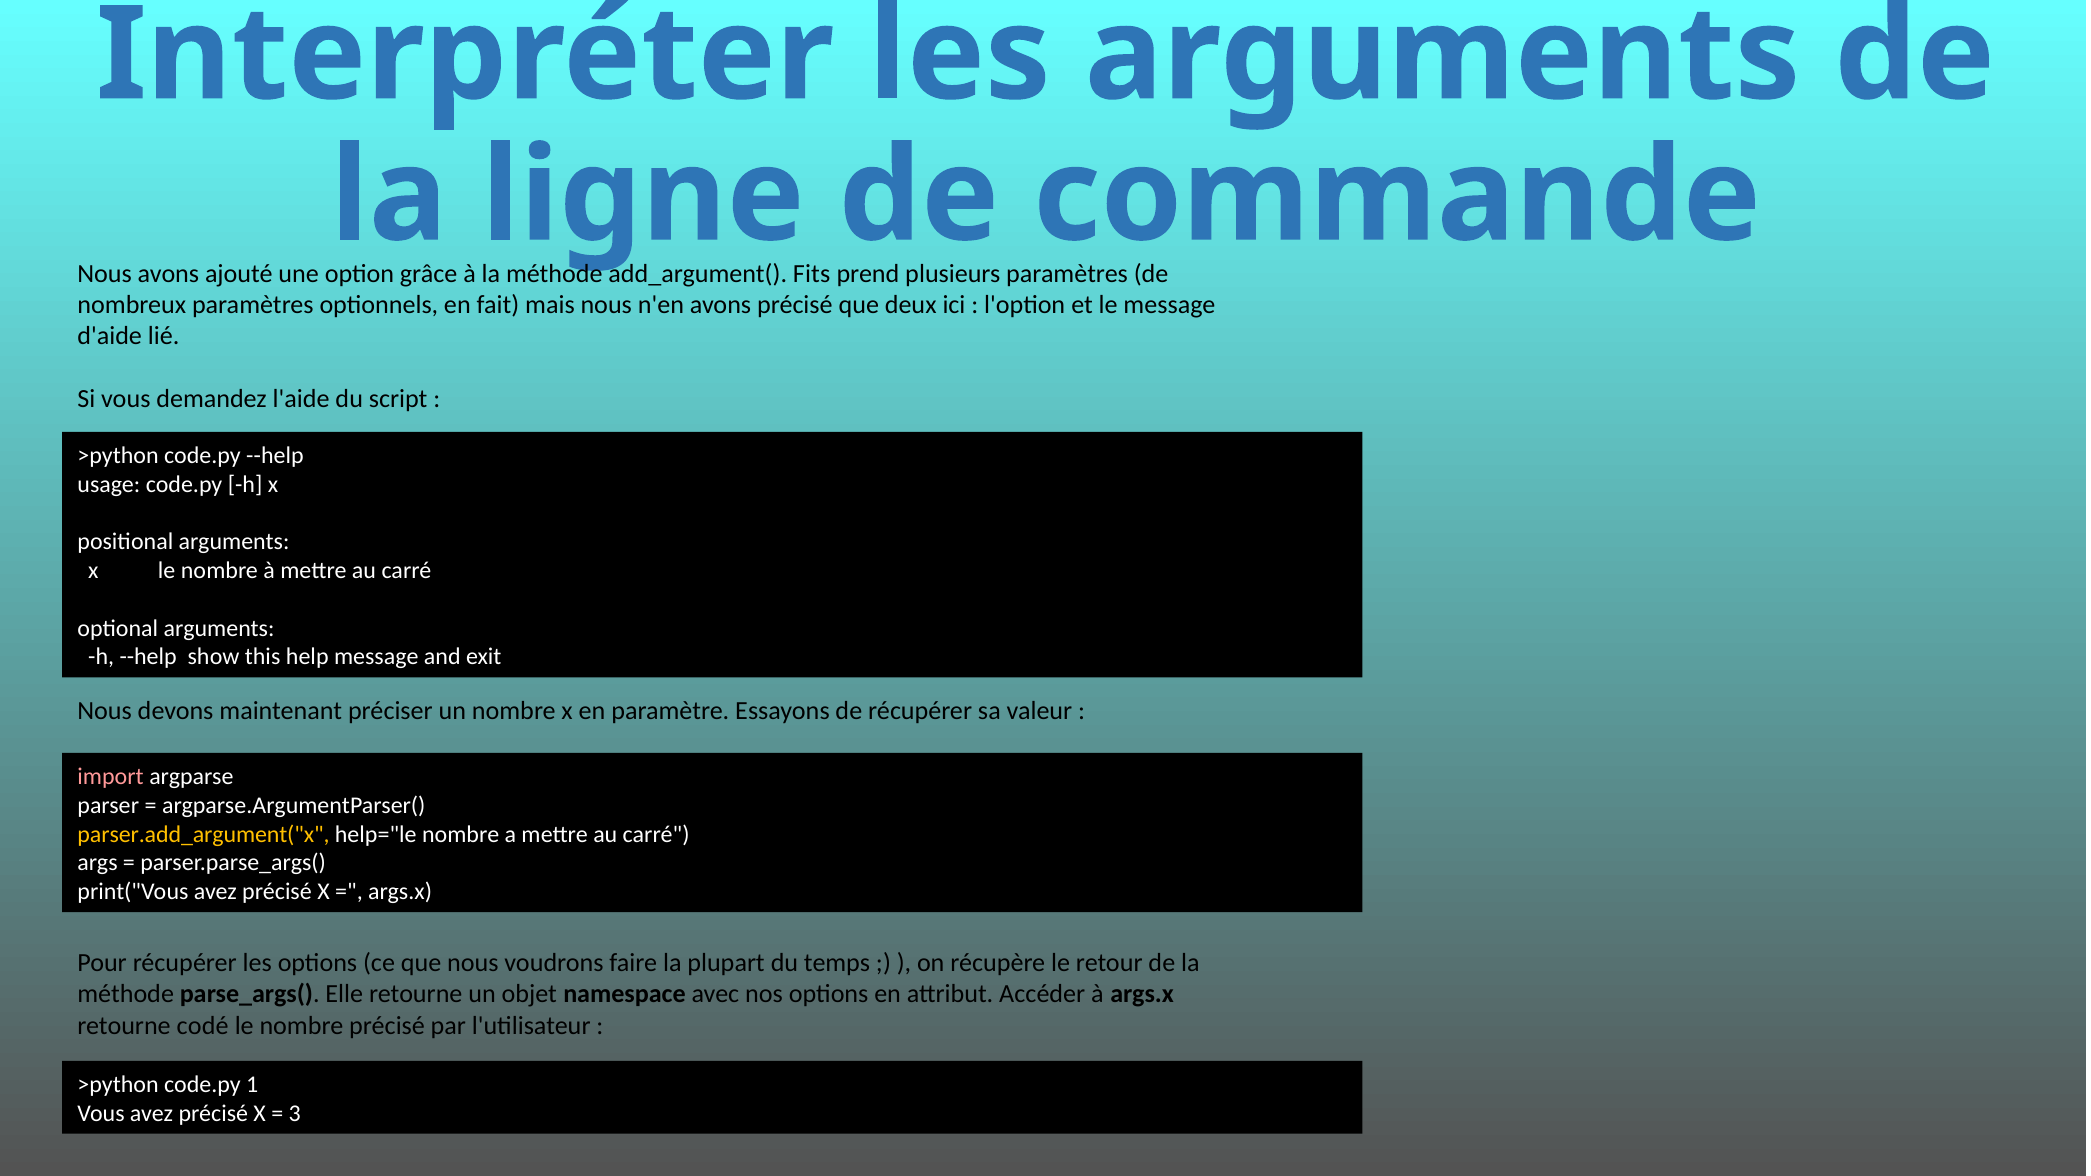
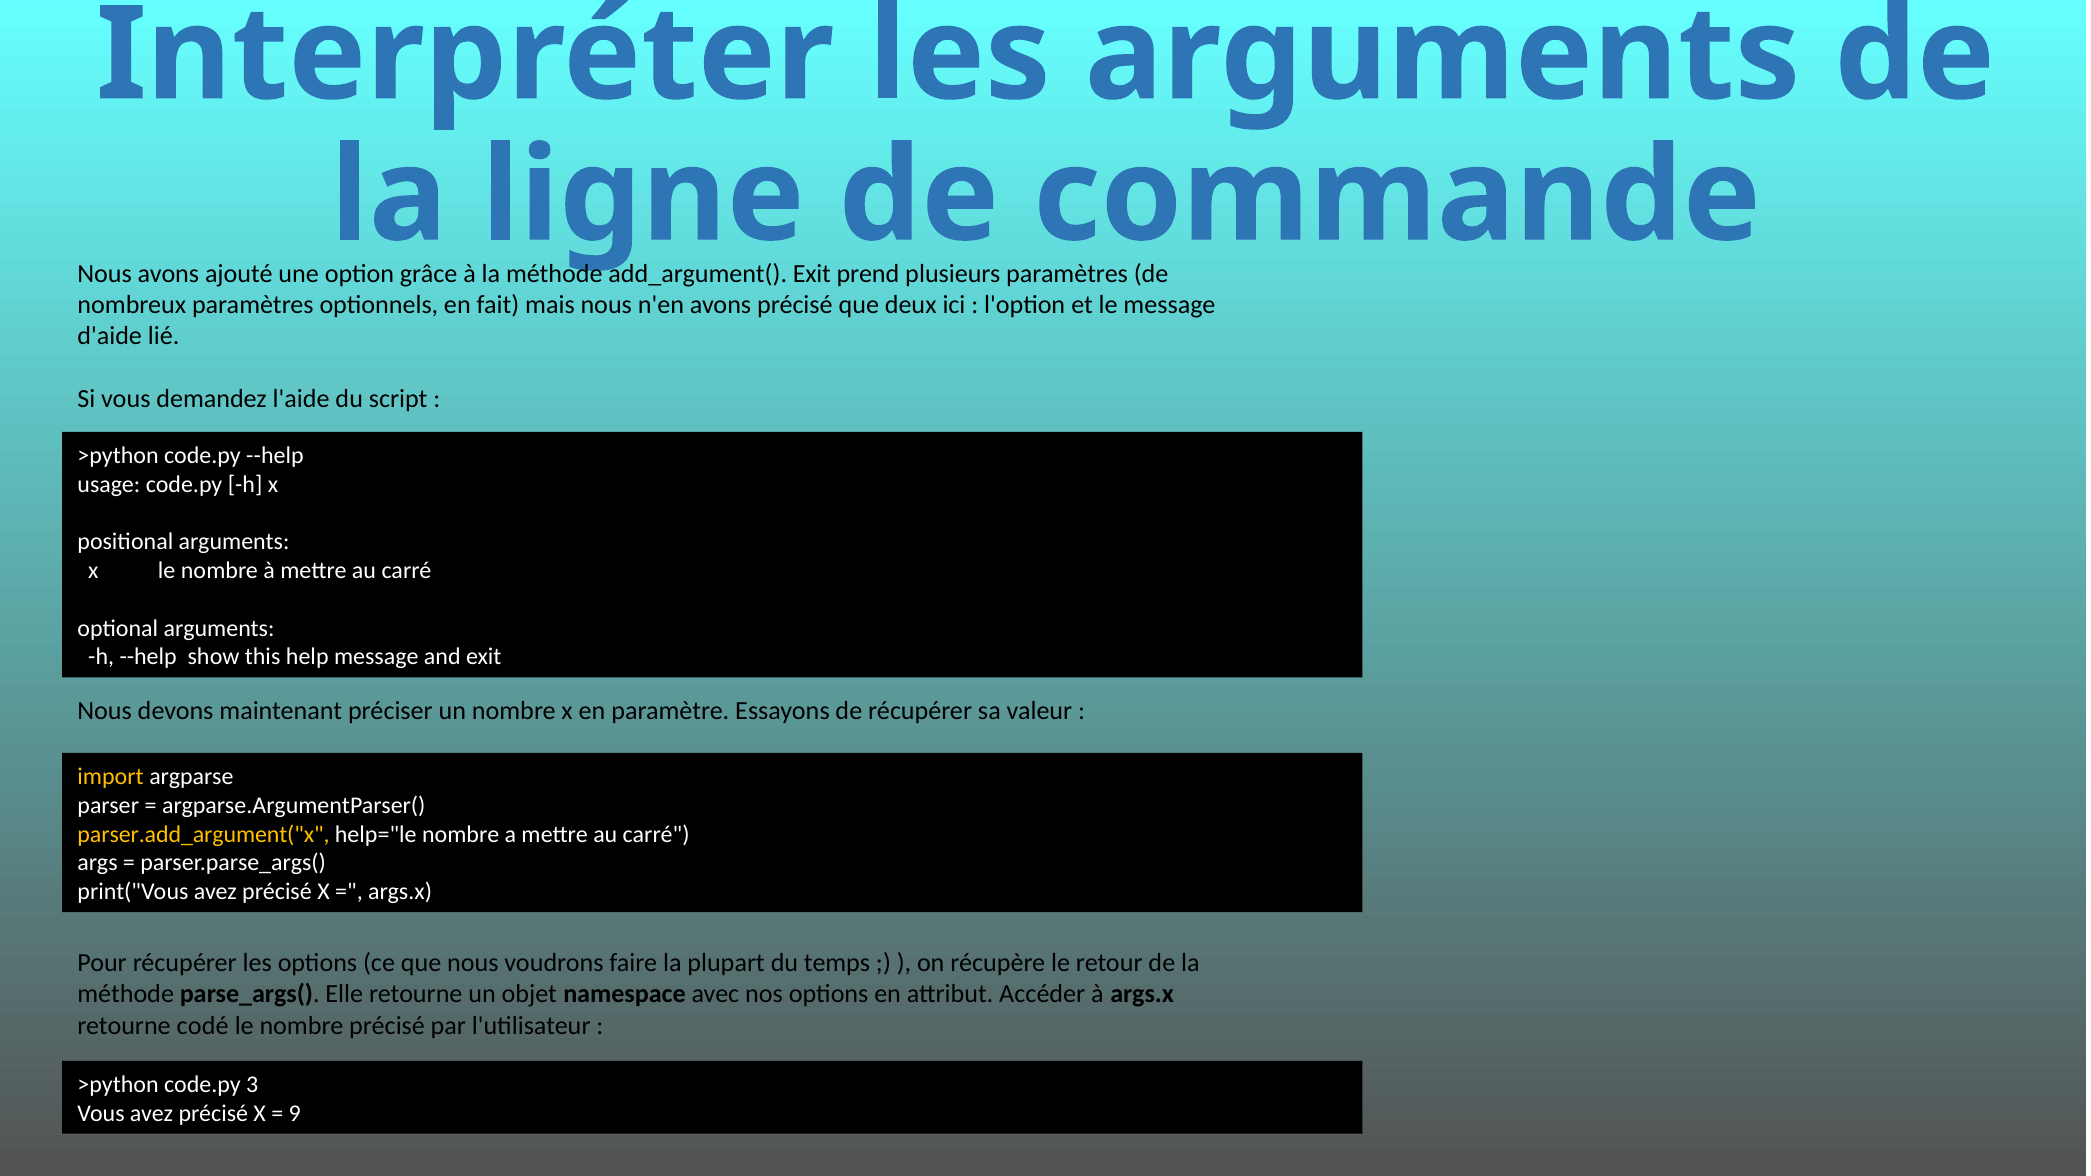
Fits: Fits -> Exit (812, 273)
import colour: pink -> yellow (111, 777)
1: 1 -> 3 (252, 1085)
3: 3 -> 9 (295, 1114)
